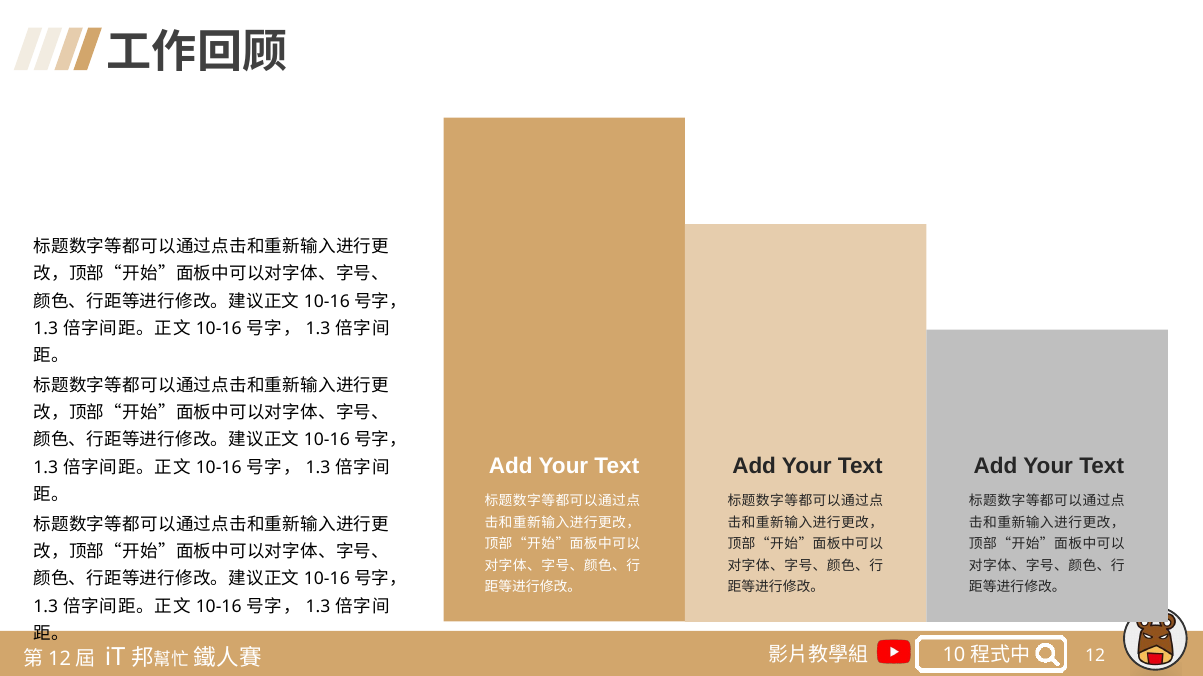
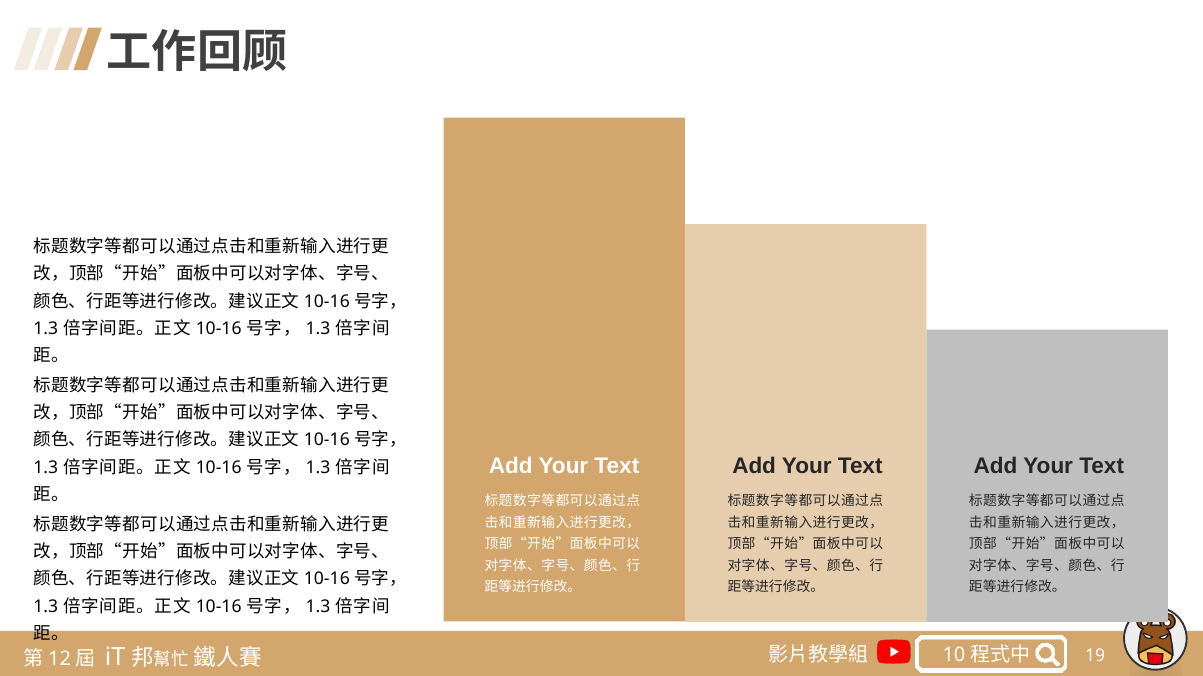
12: 12 -> 19 (1095, 656)
